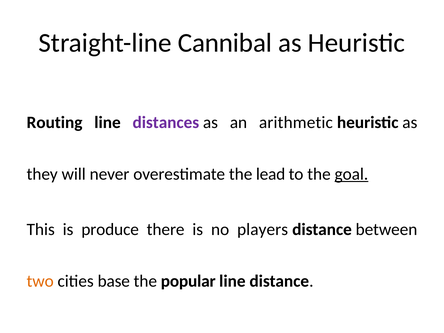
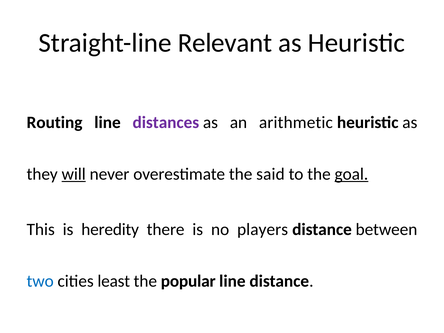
Cannibal: Cannibal -> Relevant (225, 43)
will underline: none -> present (74, 174)
lead: lead -> said (270, 174)
produce: produce -> heredity (110, 229)
two colour: orange -> blue (40, 281)
base: base -> least (114, 281)
